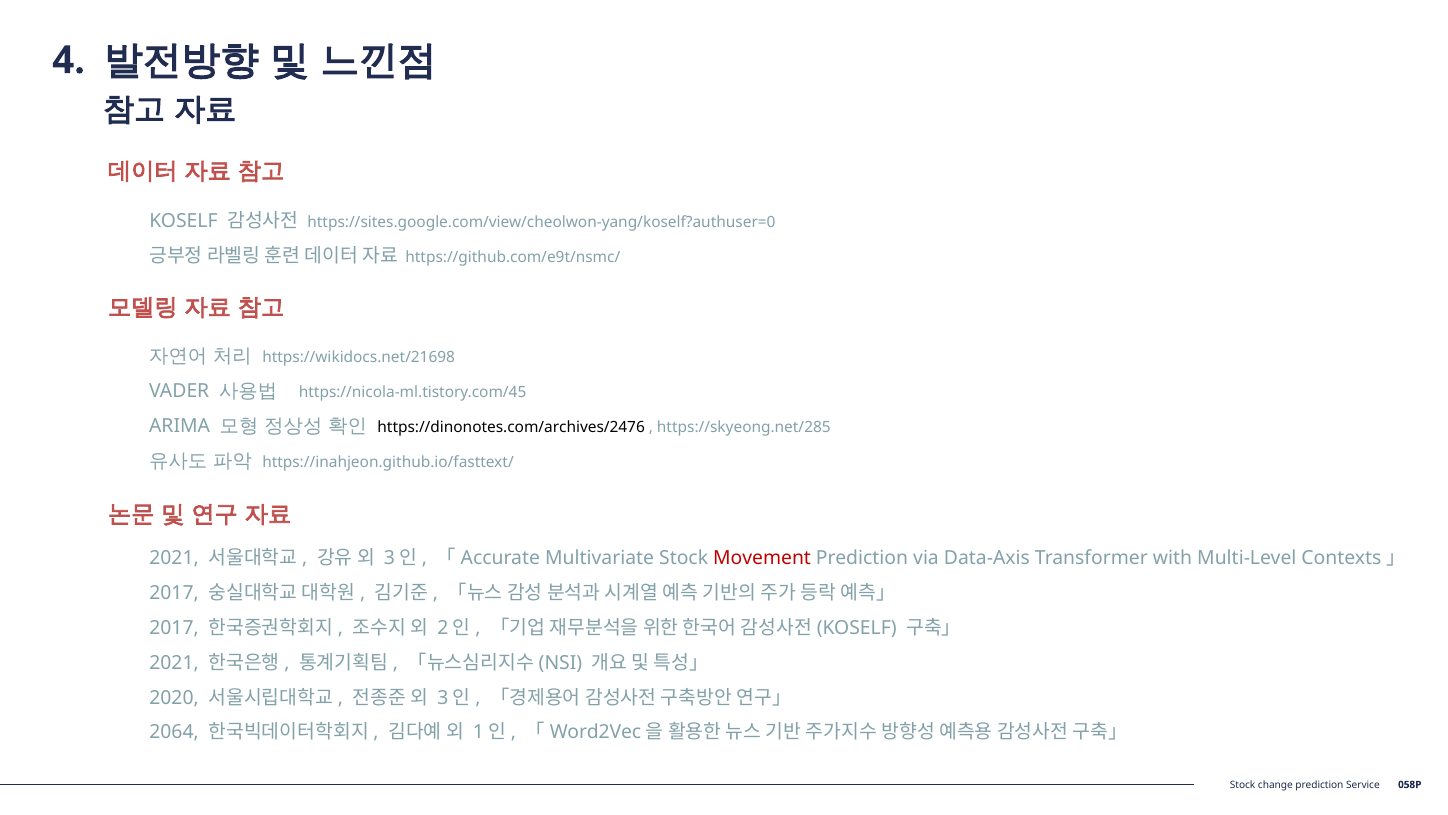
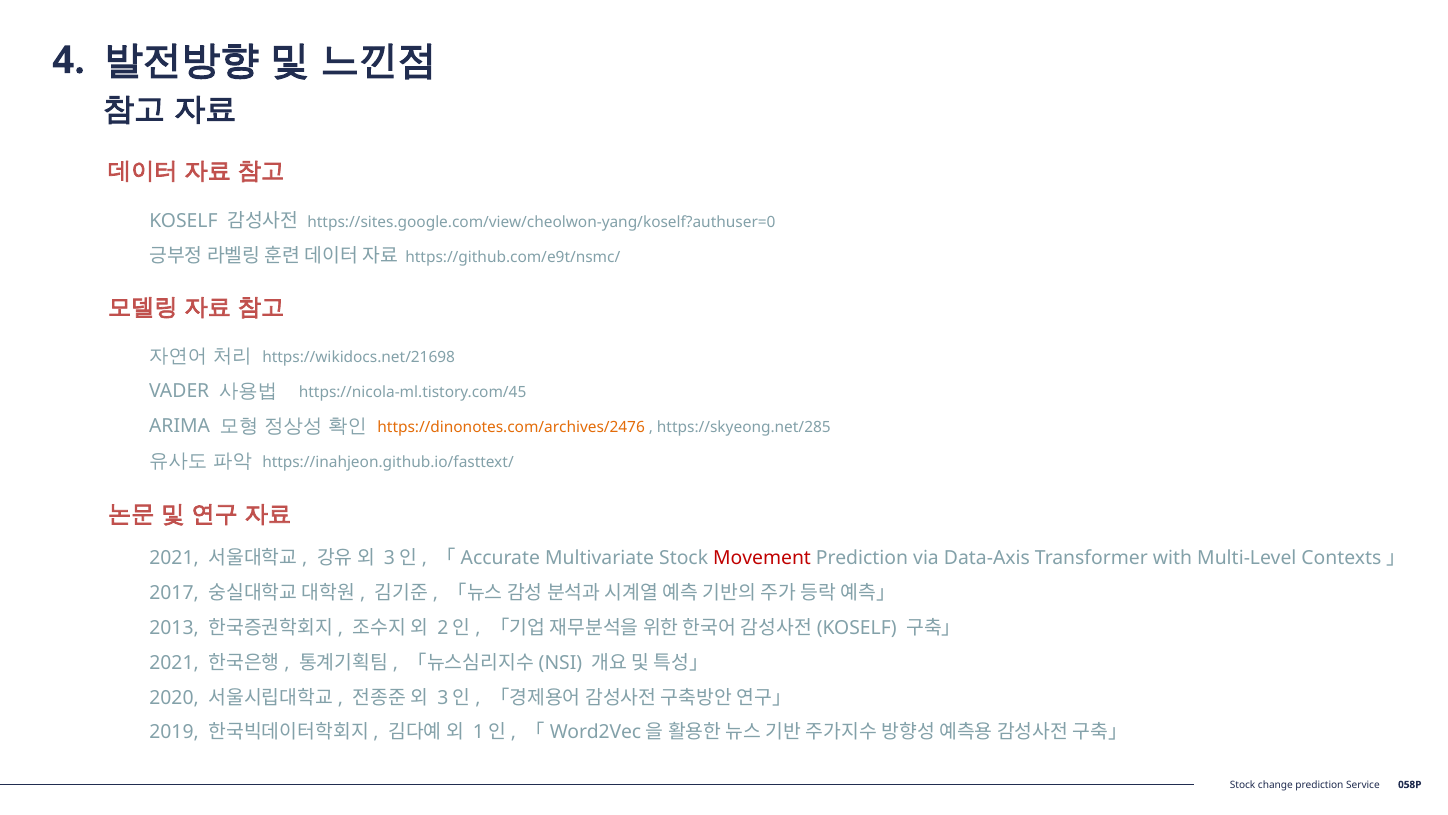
https://dinonotes.com/archives/2476 colour: black -> orange (511, 427)
2017: 2017 -> 2013 (174, 628)
2064: 2064 -> 2019 (174, 732)
